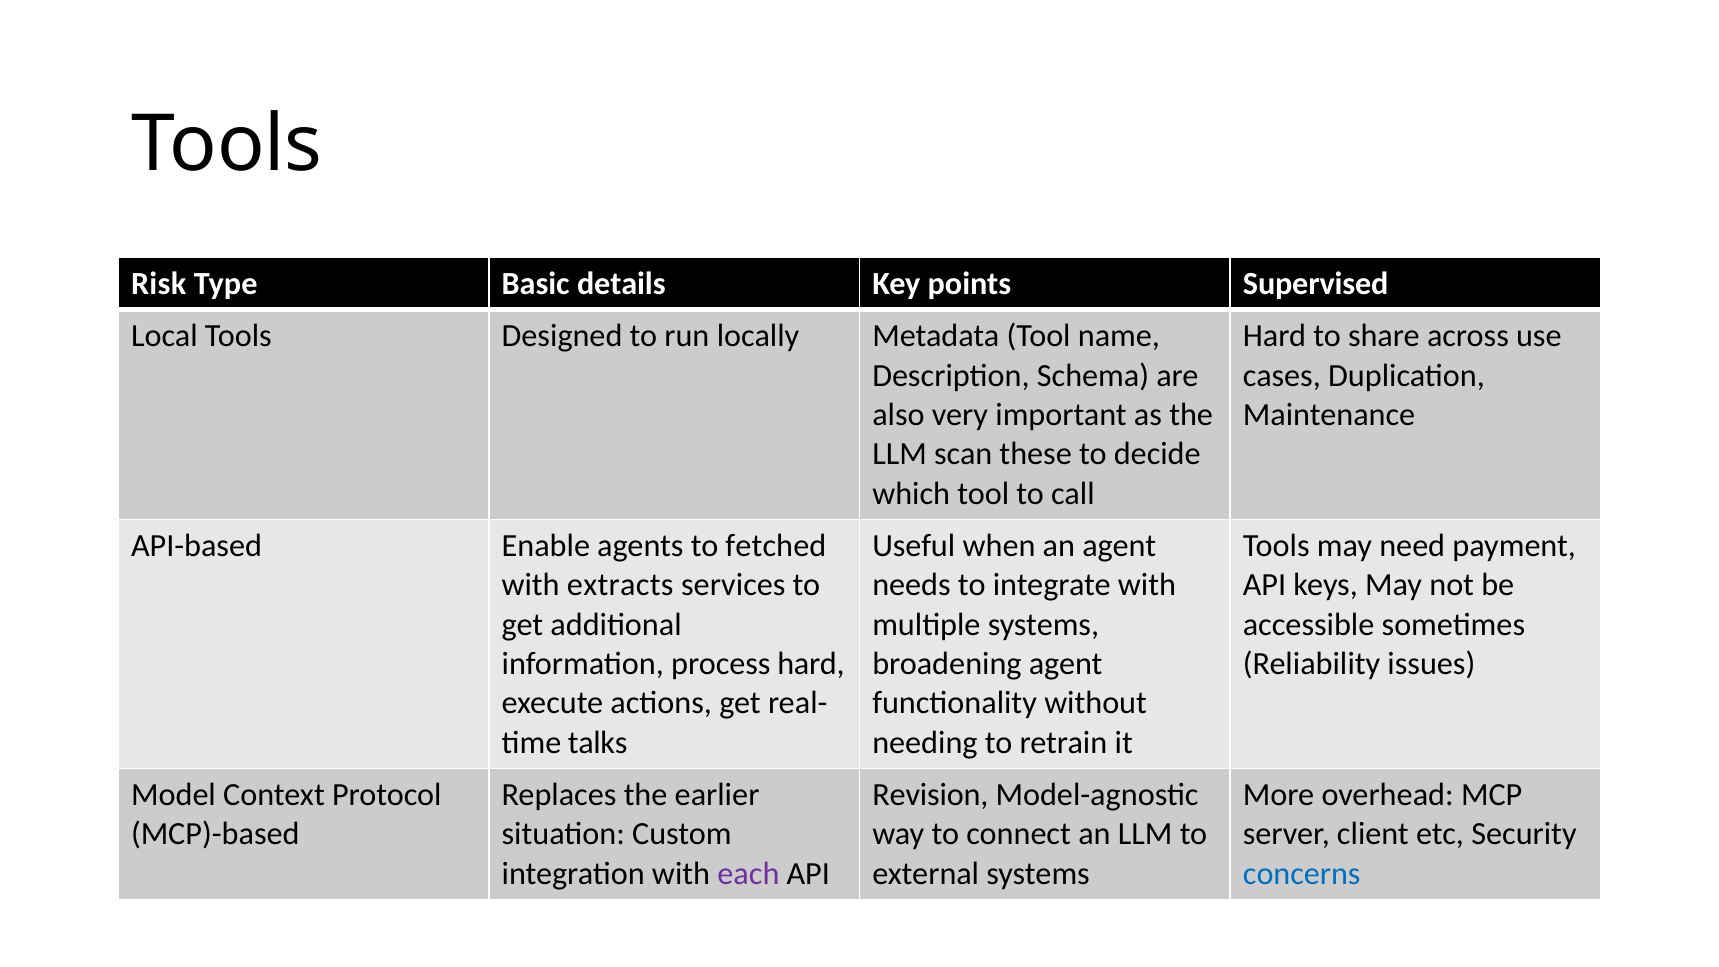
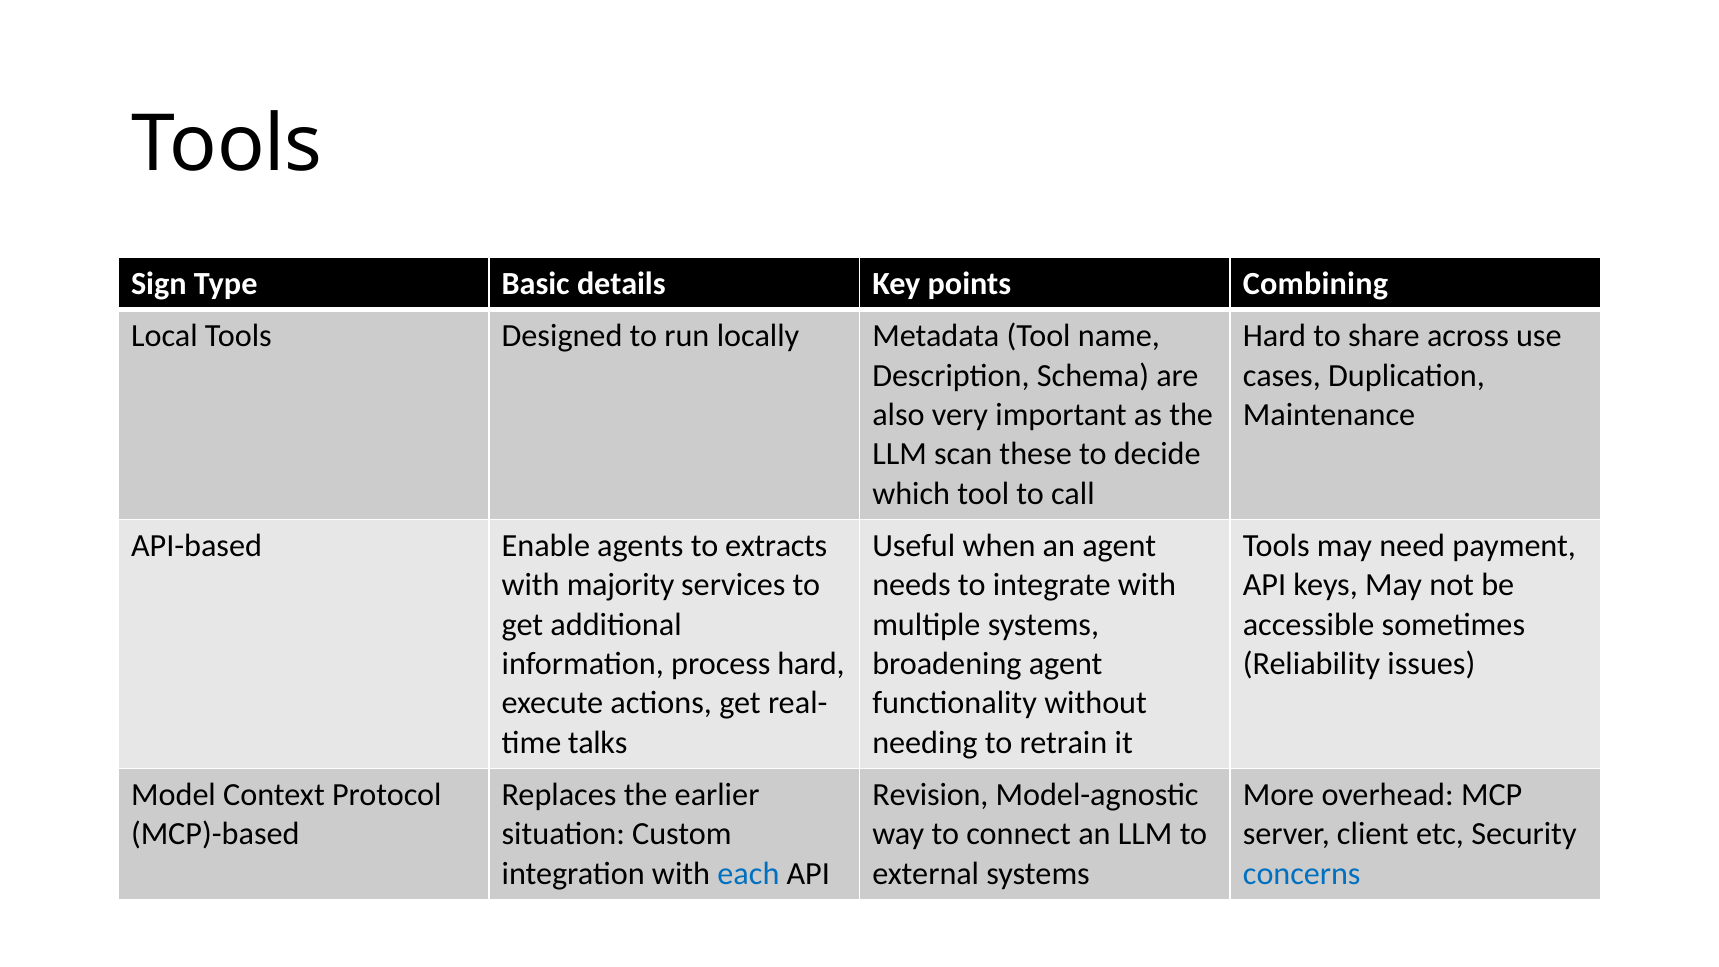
Risk: Risk -> Sign (159, 284)
Supervised: Supervised -> Combining (1315, 284)
fetched: fetched -> extracts (776, 546)
extracts: extracts -> majority (621, 585)
each colour: purple -> blue (748, 873)
